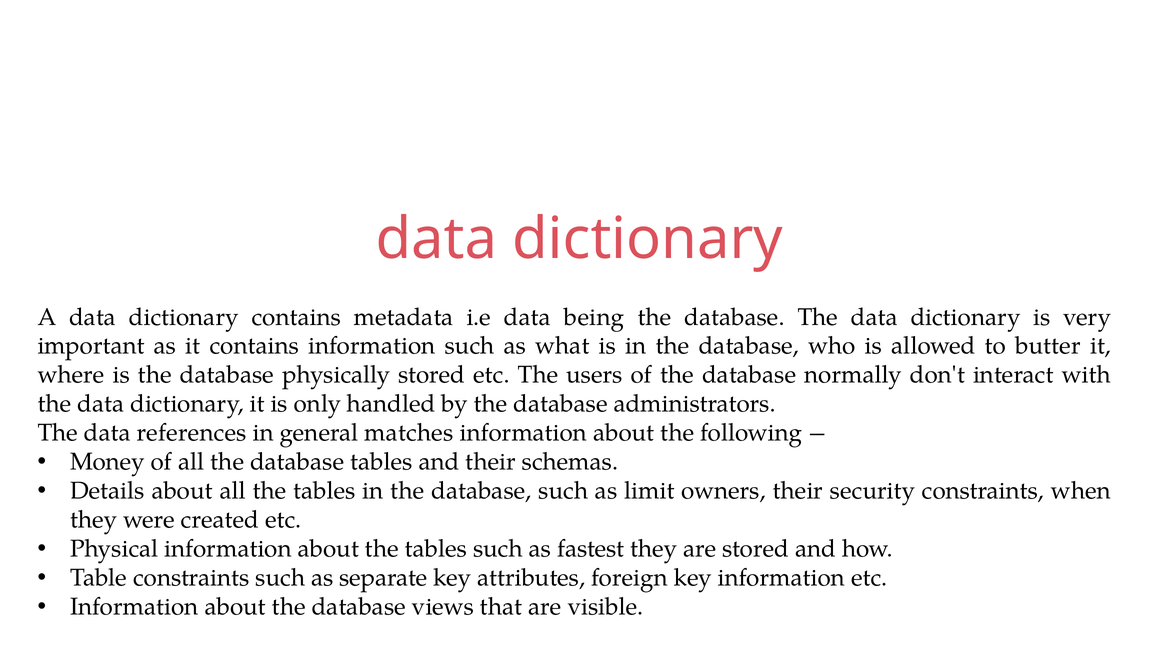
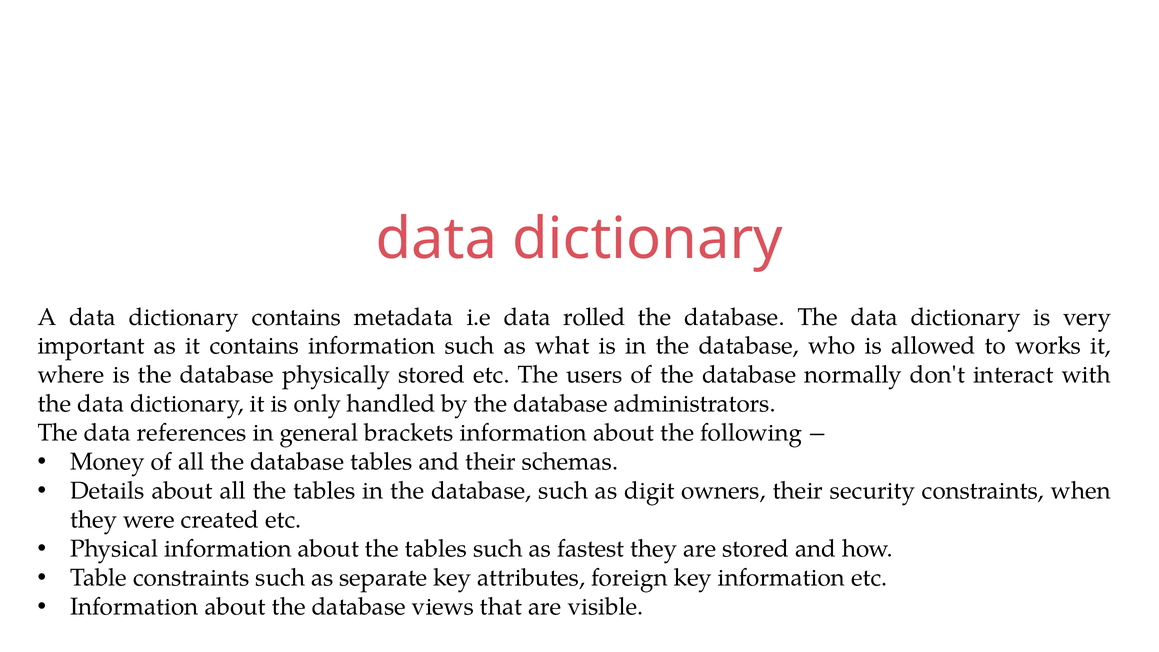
being: being -> rolled (594, 317)
butter: butter -> works (1048, 346)
matches: matches -> brackets (409, 433)
limit: limit -> digit (649, 491)
